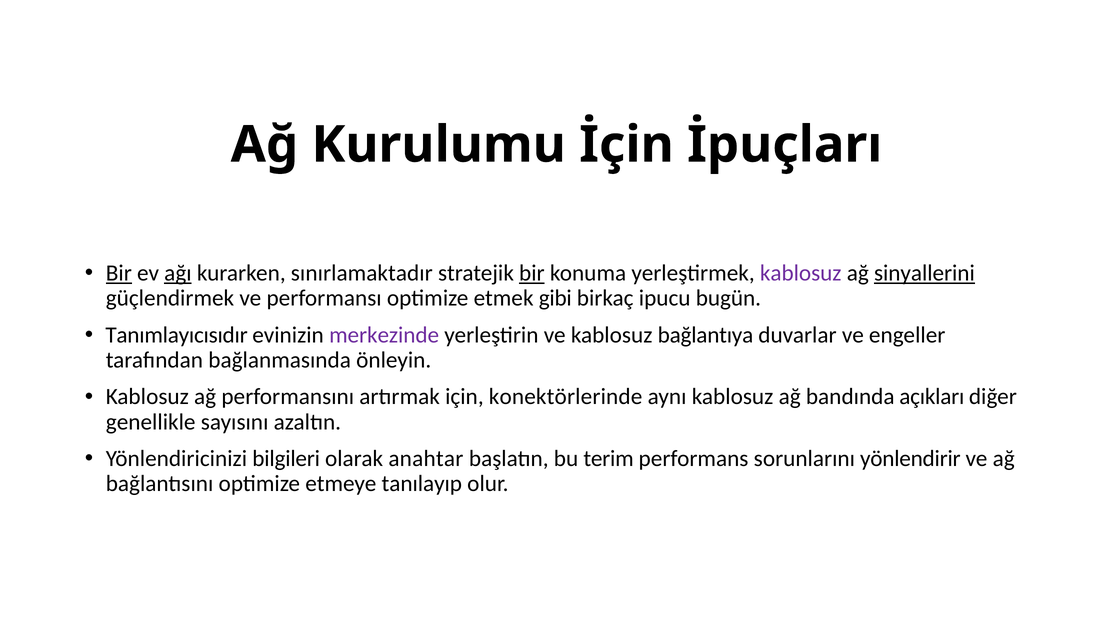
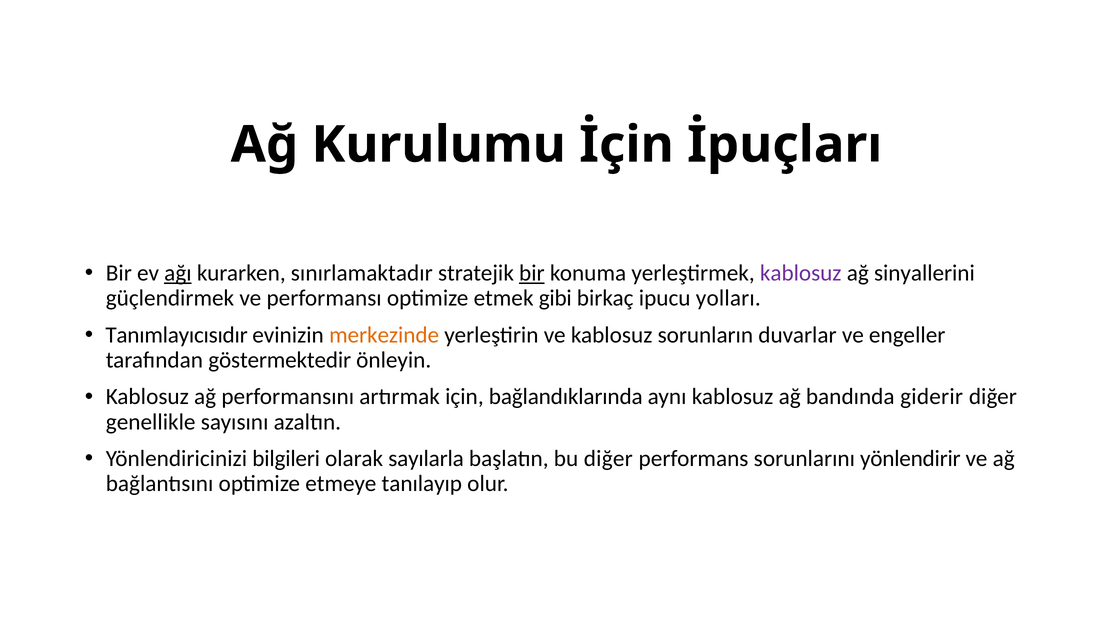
Bir underline: present -> none (119, 273)
sinyallerini underline: present -> none (924, 273)
bugün: bugün -> yolları (728, 298)
merkezinde colour: purple -> orange (384, 335)
bağlantıya: bağlantıya -> sorunların (705, 335)
bağlanmasında: bağlanmasında -> göstermektedir (280, 360)
konektörlerinde: konektörlerinde -> bağlandıklarında (566, 397)
açıkları: açıkları -> giderir (932, 397)
anahtar: anahtar -> sayılarla (426, 458)
bu terim: terim -> diğer (608, 458)
